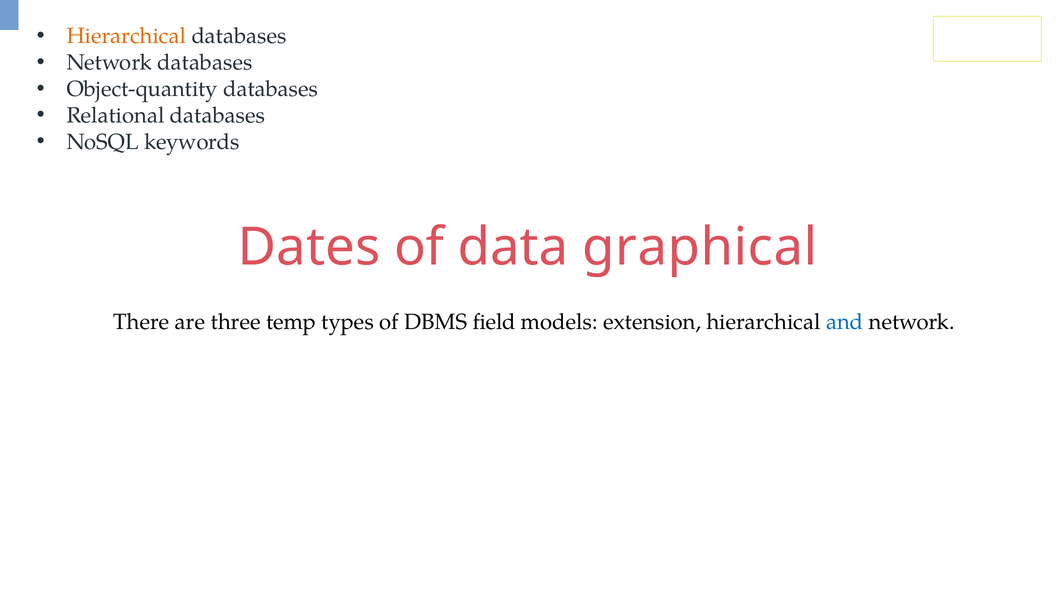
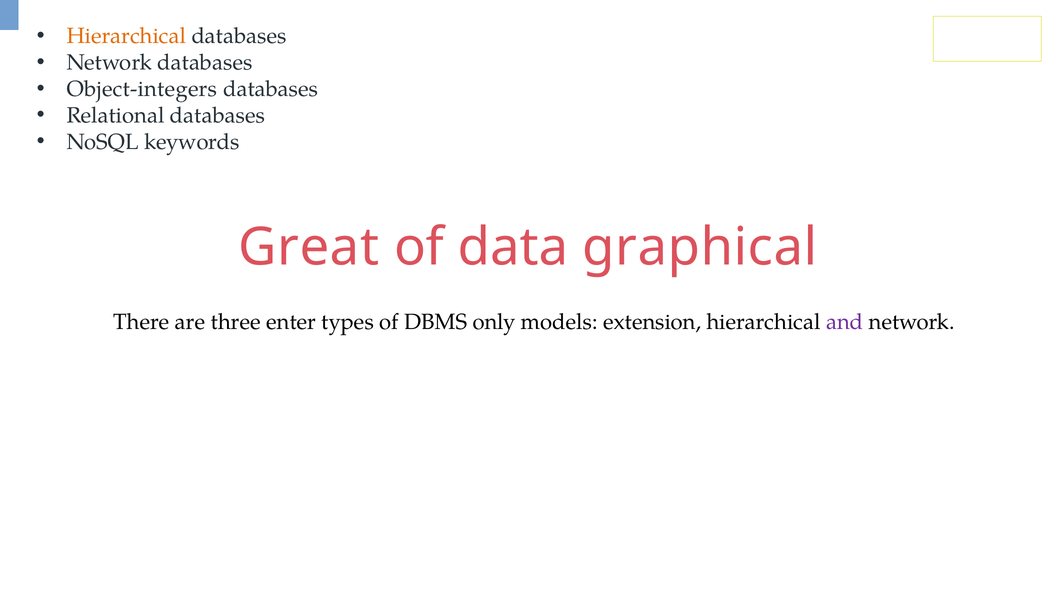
Object-quantity: Object-quantity -> Object-integers (142, 89)
Dates: Dates -> Great (309, 248)
temp: temp -> enter (291, 322)
field: field -> only (494, 322)
and colour: blue -> purple (845, 322)
